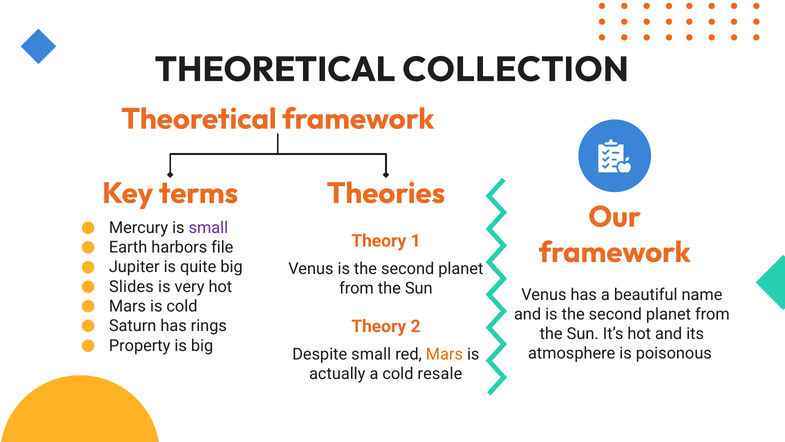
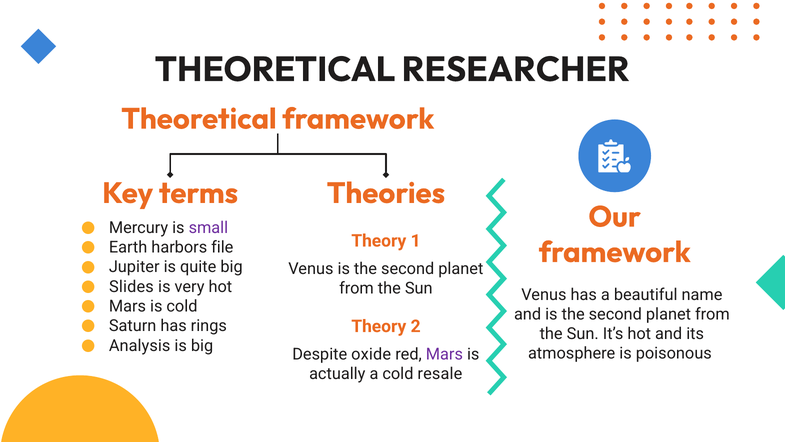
COLLECTION: COLLECTION -> RESEARCHER (516, 69)
Property: Property -> Analysis (140, 345)
Despite small: small -> oxide (371, 354)
Mars colour: orange -> purple (444, 354)
